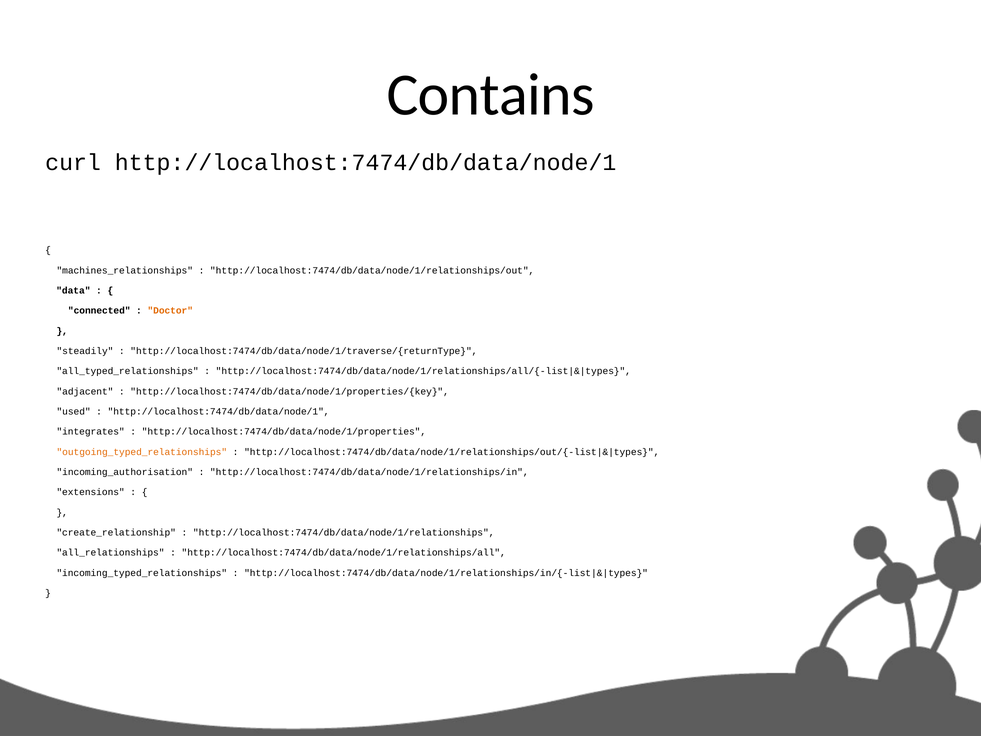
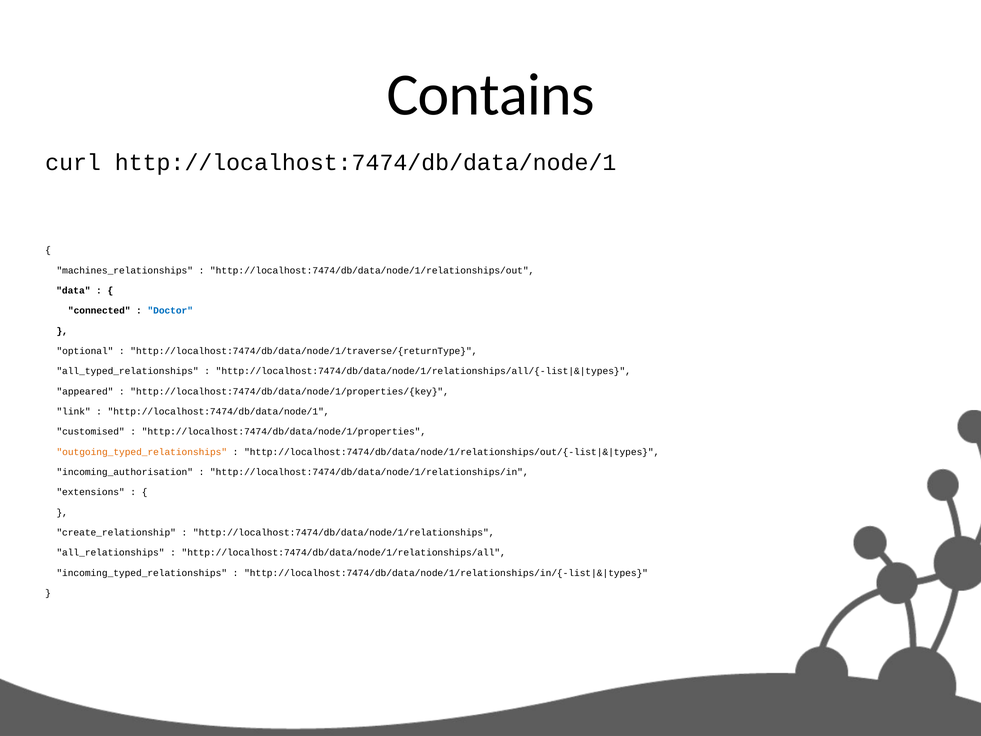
Doctor colour: orange -> blue (170, 311)
steadily: steadily -> optional (85, 351)
adjacent: adjacent -> appeared (85, 391)
used: used -> link (74, 412)
integrates: integrates -> customised (91, 432)
